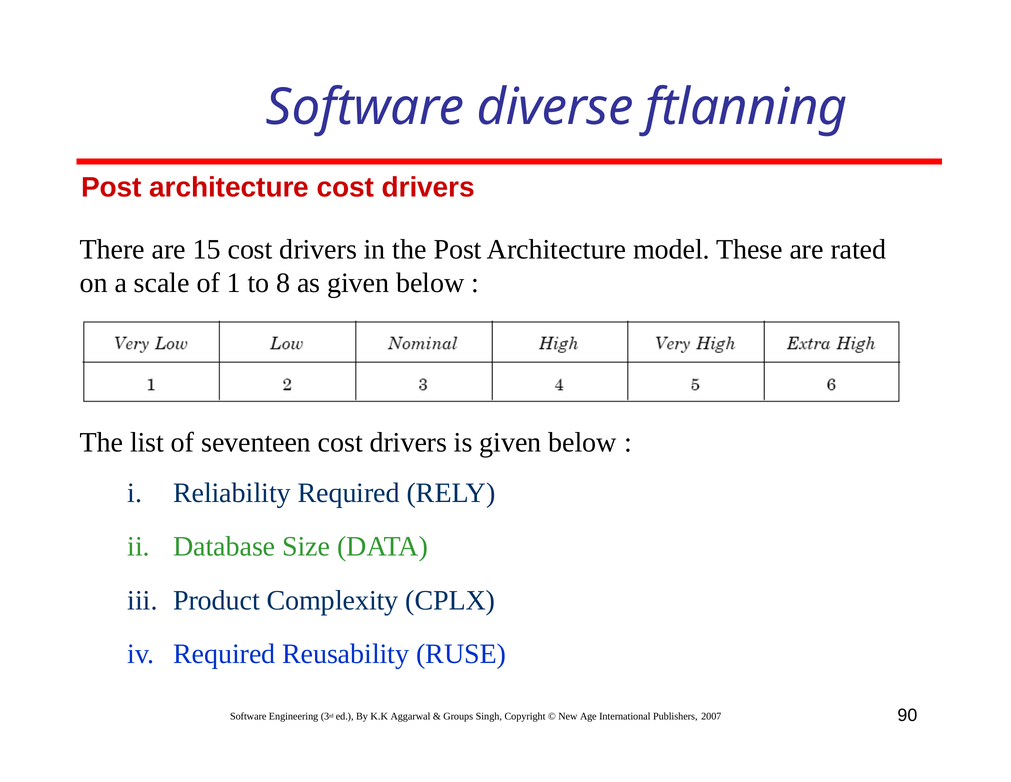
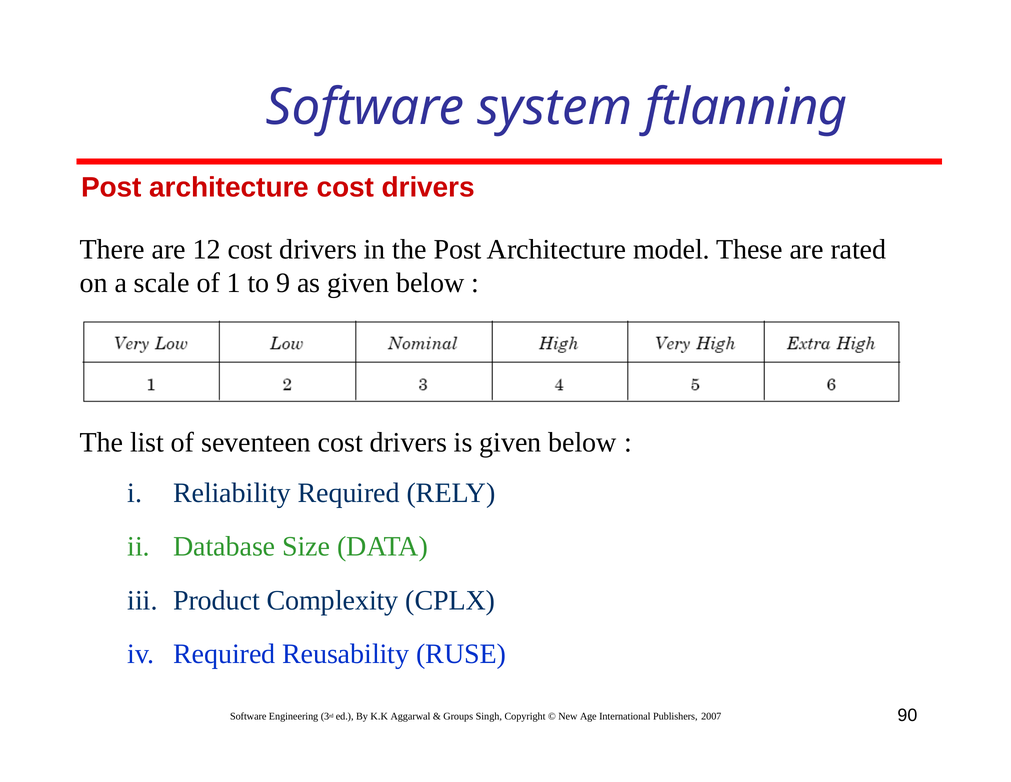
diverse: diverse -> system (555, 107)
15: 15 -> 12 (207, 249)
8: 8 -> 9 (283, 283)
